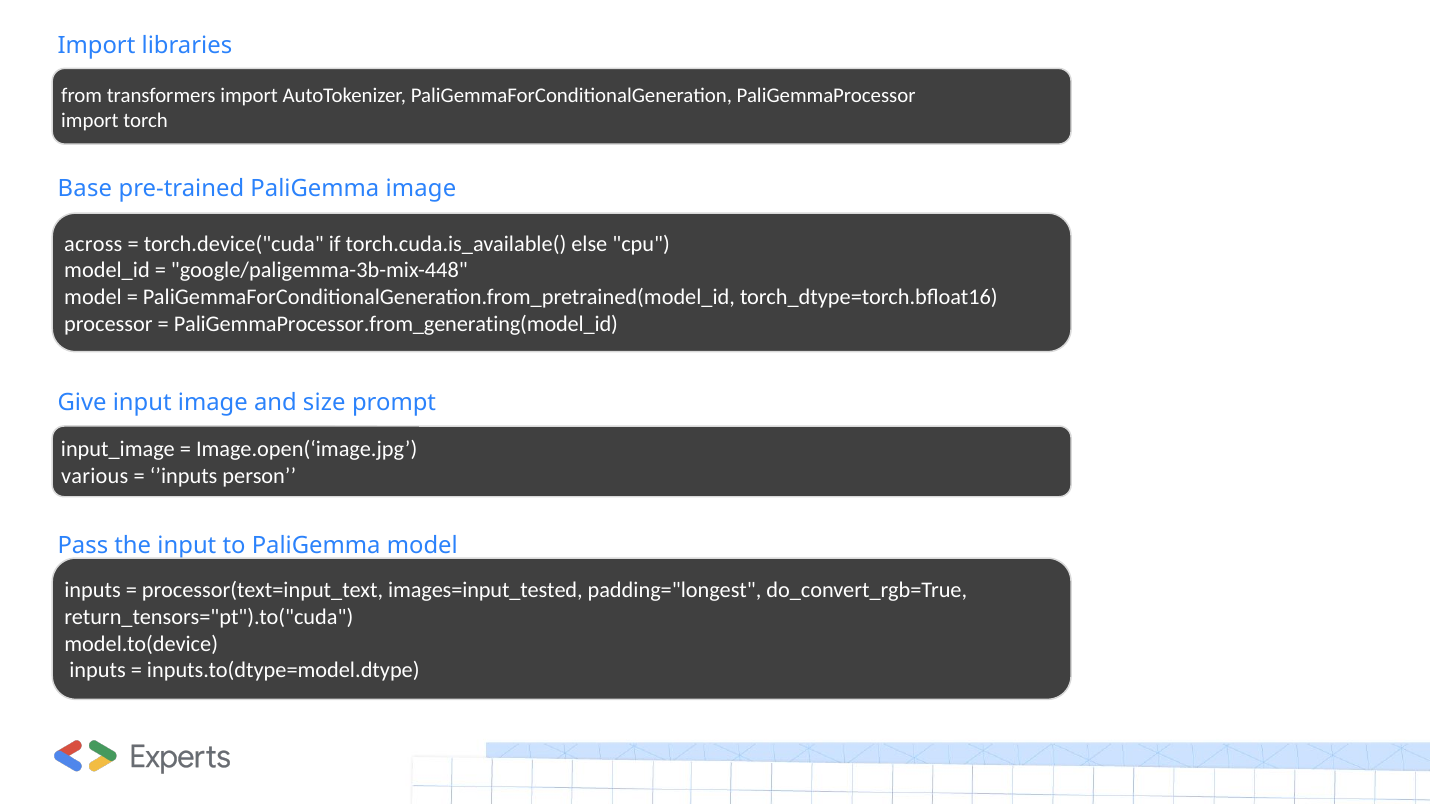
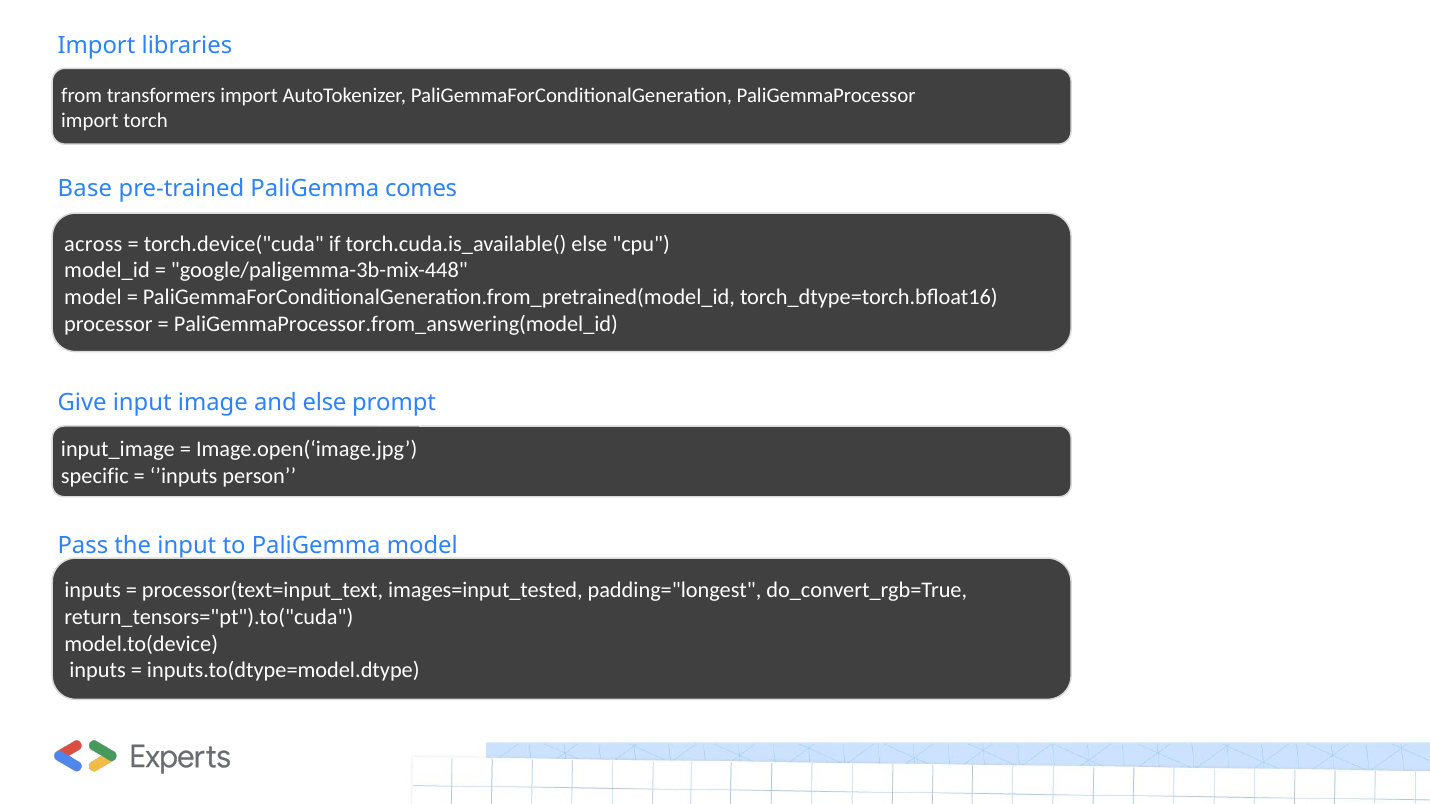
PaliGemma image: image -> comes (421, 188)
PaliGemmaProcessor.from_generating(model_id: PaliGemmaProcessor.from_generating(model_id -> PaliGemmaProcessor.from_answering(model_id (396, 324)
and size: size -> else (325, 403)
various: various -> specific (95, 477)
